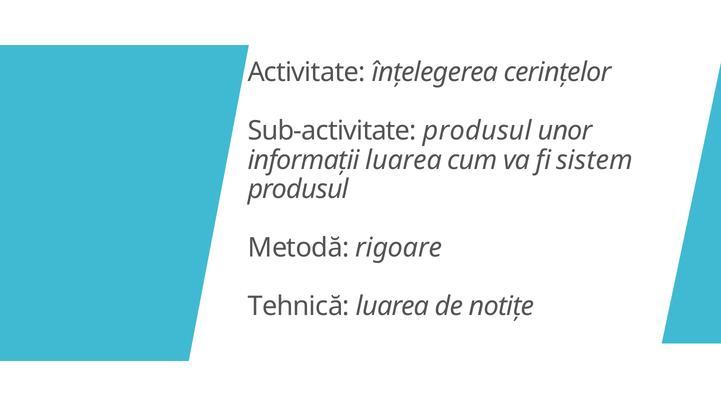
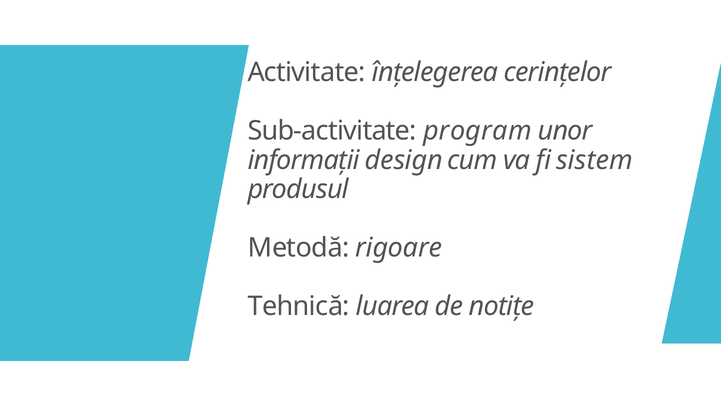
Sub-activitate produsul: produsul -> program (477, 131)
informații luarea: luarea -> design (404, 160)
